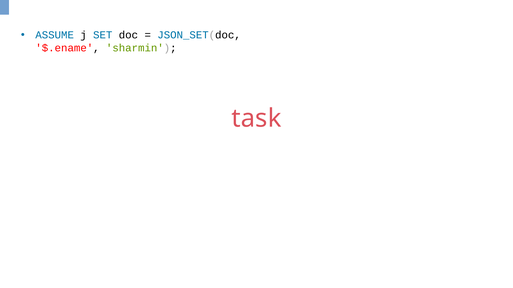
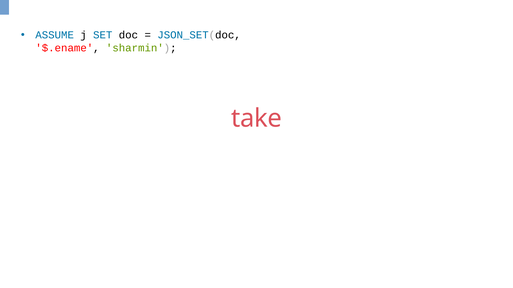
task: task -> take (257, 118)
